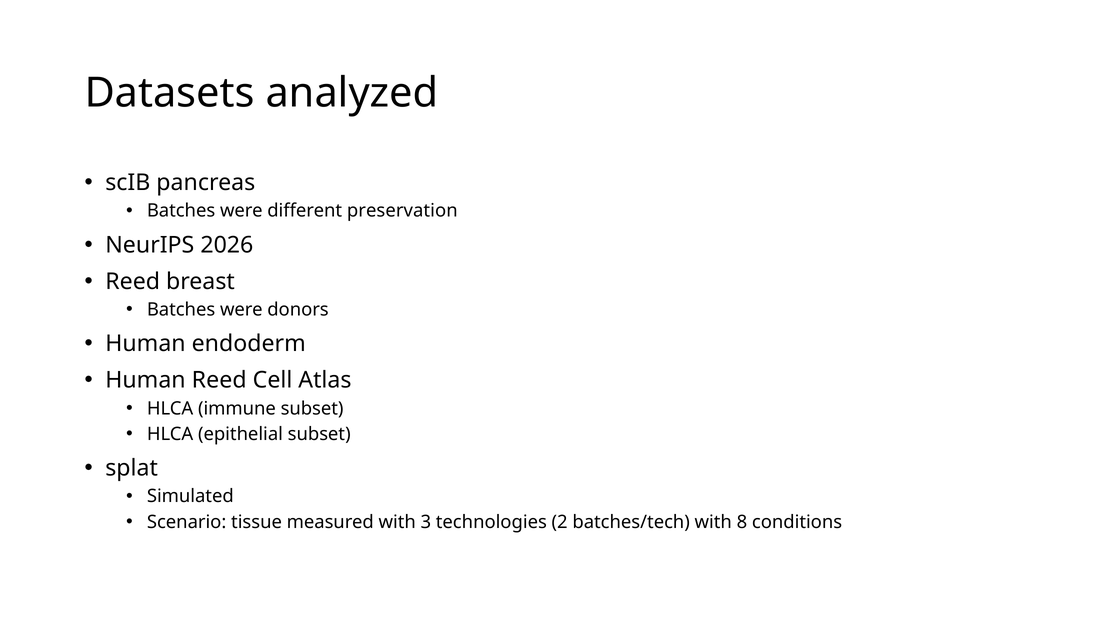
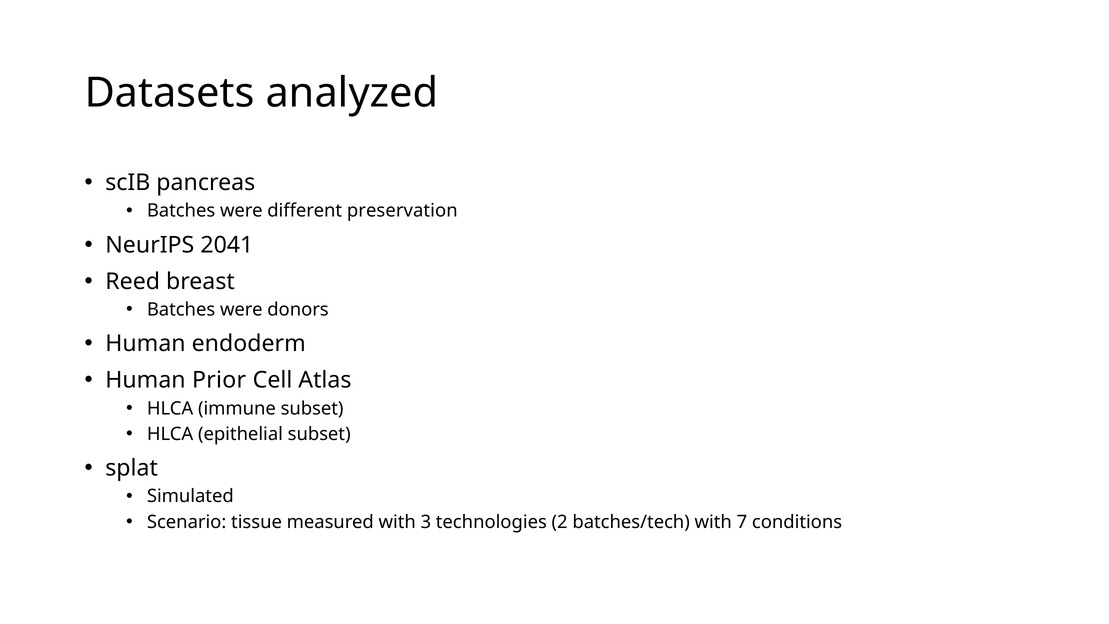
2026: 2026 -> 2041 (227, 245)
Human Reed: Reed -> Prior (219, 380)
8: 8 -> 7 (742, 522)
